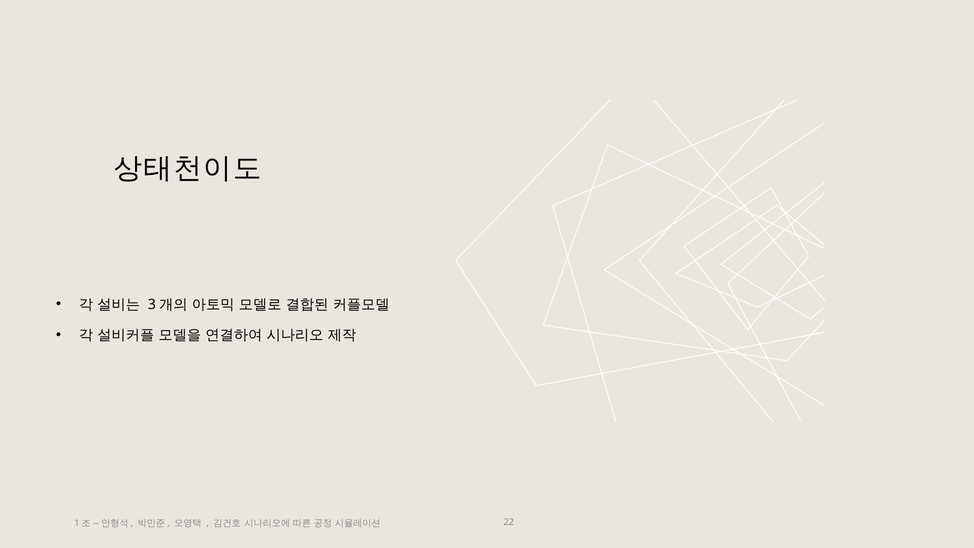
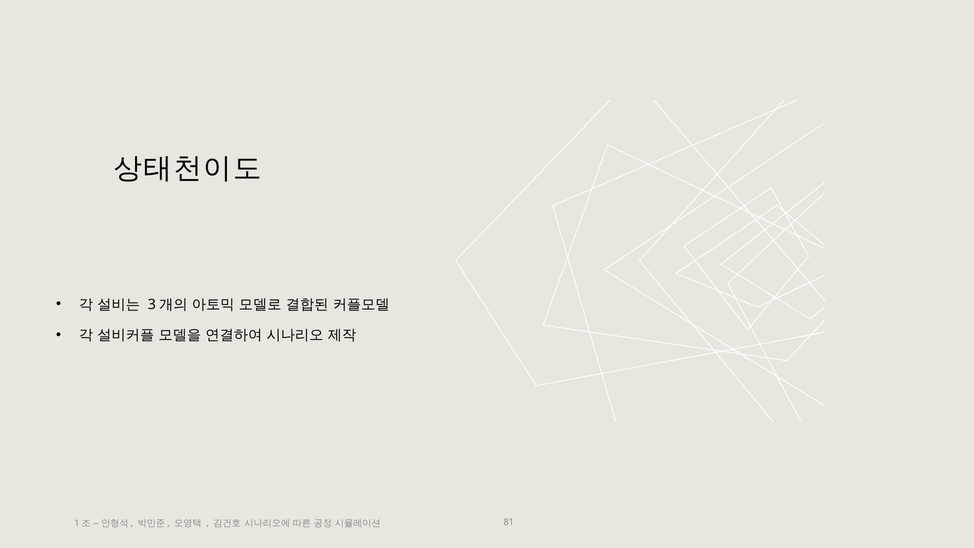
22: 22 -> 81 (509, 522)
